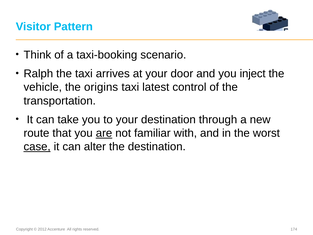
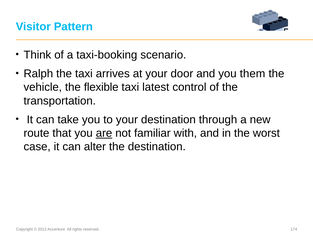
inject: inject -> them (253, 74)
origins: origins -> flexible (101, 87)
case underline: present -> none (37, 147)
